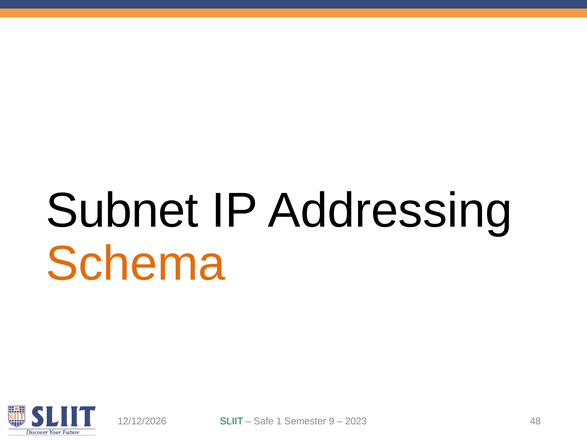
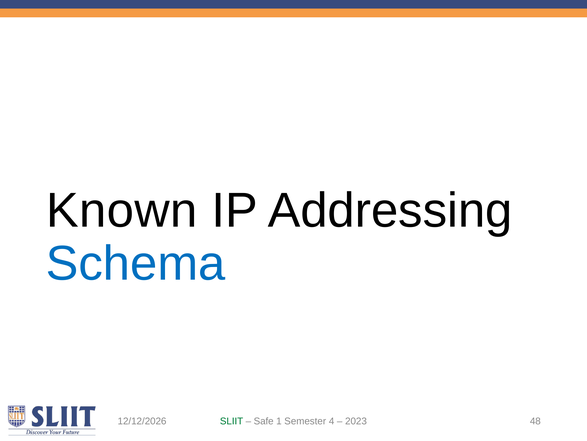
Subnet: Subnet -> Known (122, 210)
Schema colour: orange -> blue (136, 263)
9: 9 -> 4 (332, 420)
